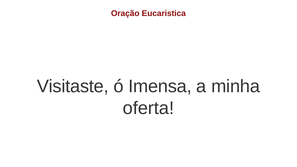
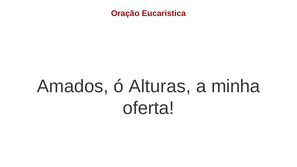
Visitaste: Visitaste -> Amados (73, 86)
Imensa: Imensa -> Alturas (160, 86)
